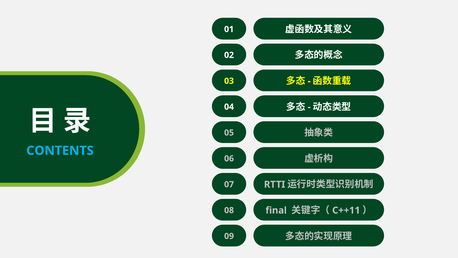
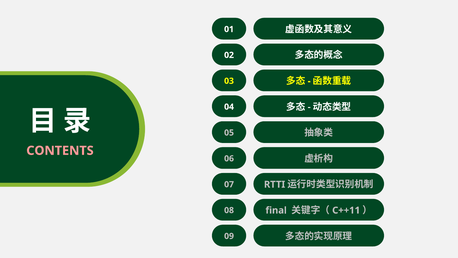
CONTENTS colour: light blue -> pink (60, 150)
